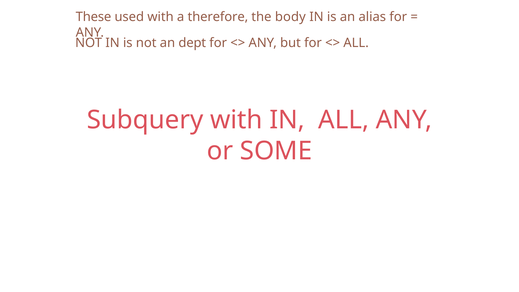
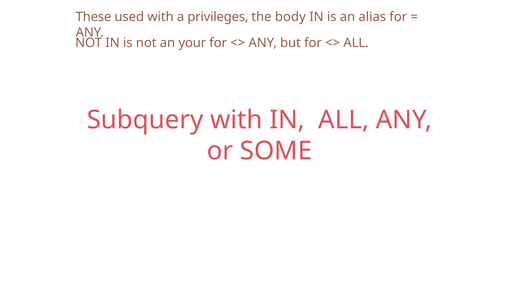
therefore: therefore -> privileges (218, 17)
dept: dept -> your (192, 43)
